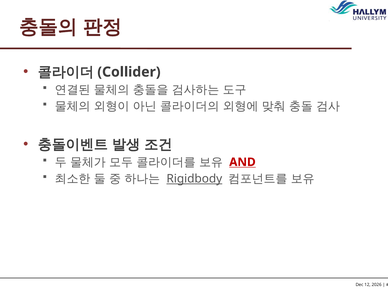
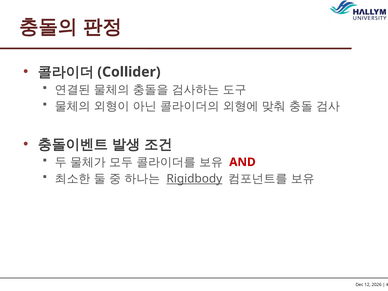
AND underline: present -> none (242, 162)
